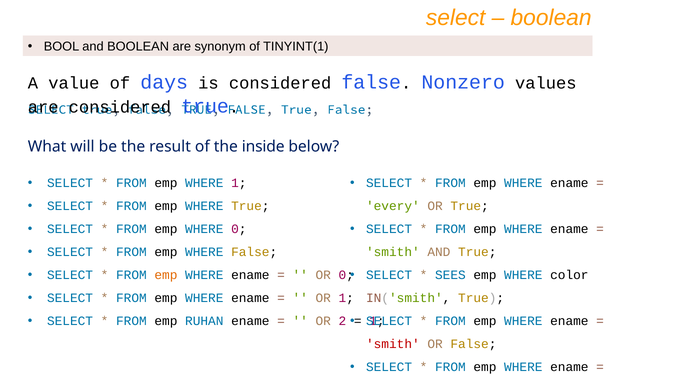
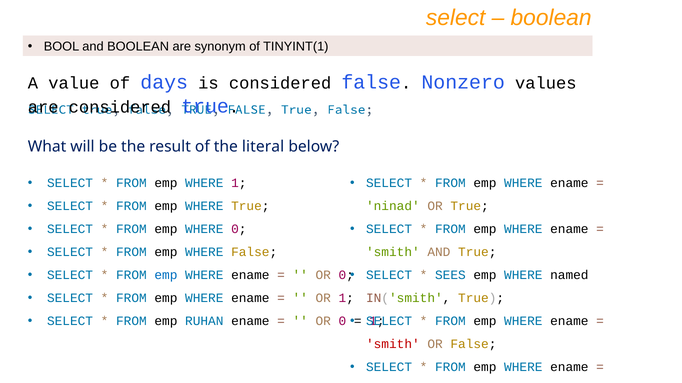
inside: inside -> literal (263, 147)
every: every -> ninad (393, 206)
emp colour: orange -> blue (166, 276)
color: color -> named (569, 276)
2: 2 -> 0 (342, 322)
